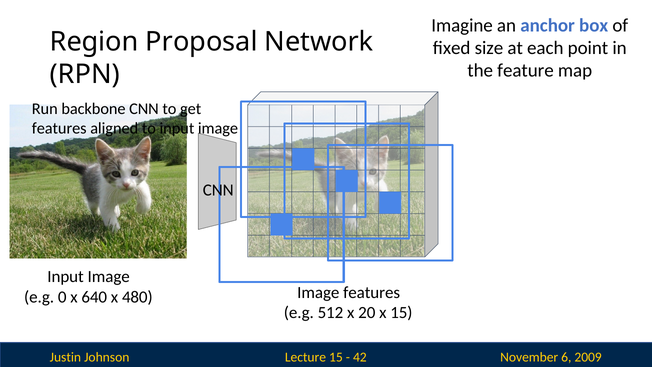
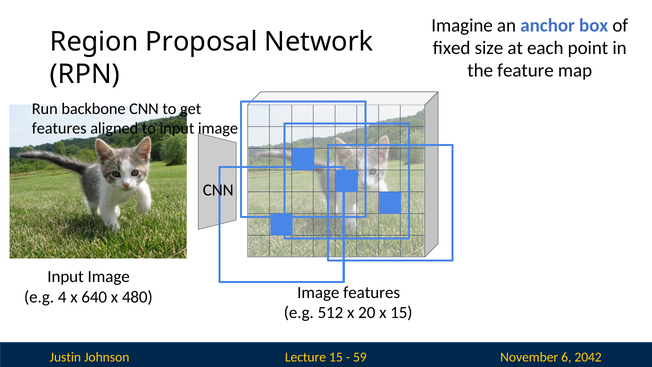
0: 0 -> 4 (62, 297)
42: 42 -> 59 (360, 357)
2009: 2009 -> 2042 (588, 357)
